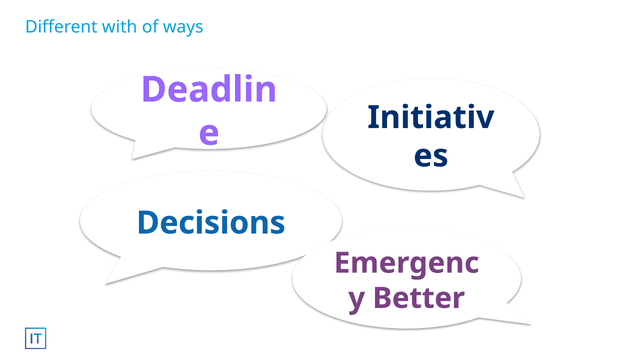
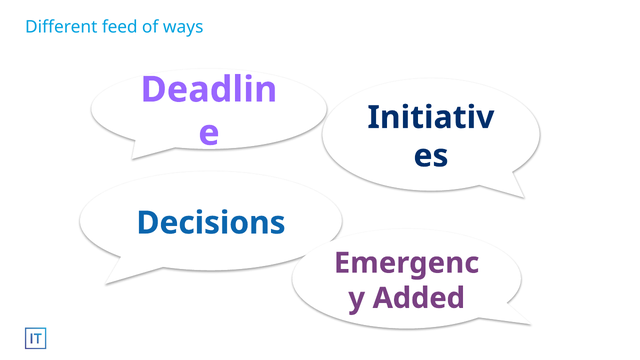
with: with -> feed (120, 27)
Better: Better -> Added (419, 298)
